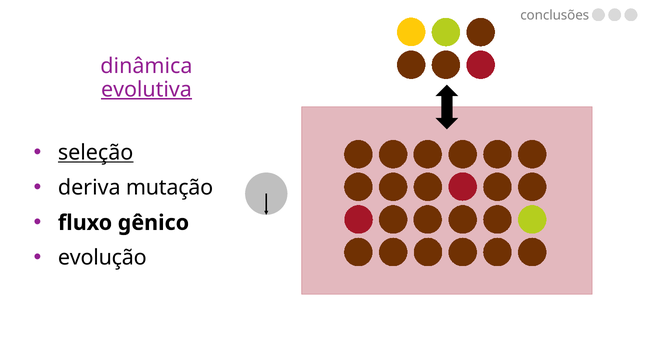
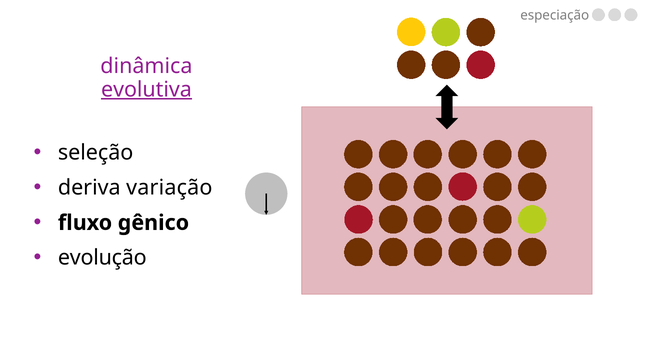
conclusões: conclusões -> especiação (555, 15)
seleção underline: present -> none (96, 153)
mutação: mutação -> variação (169, 188)
